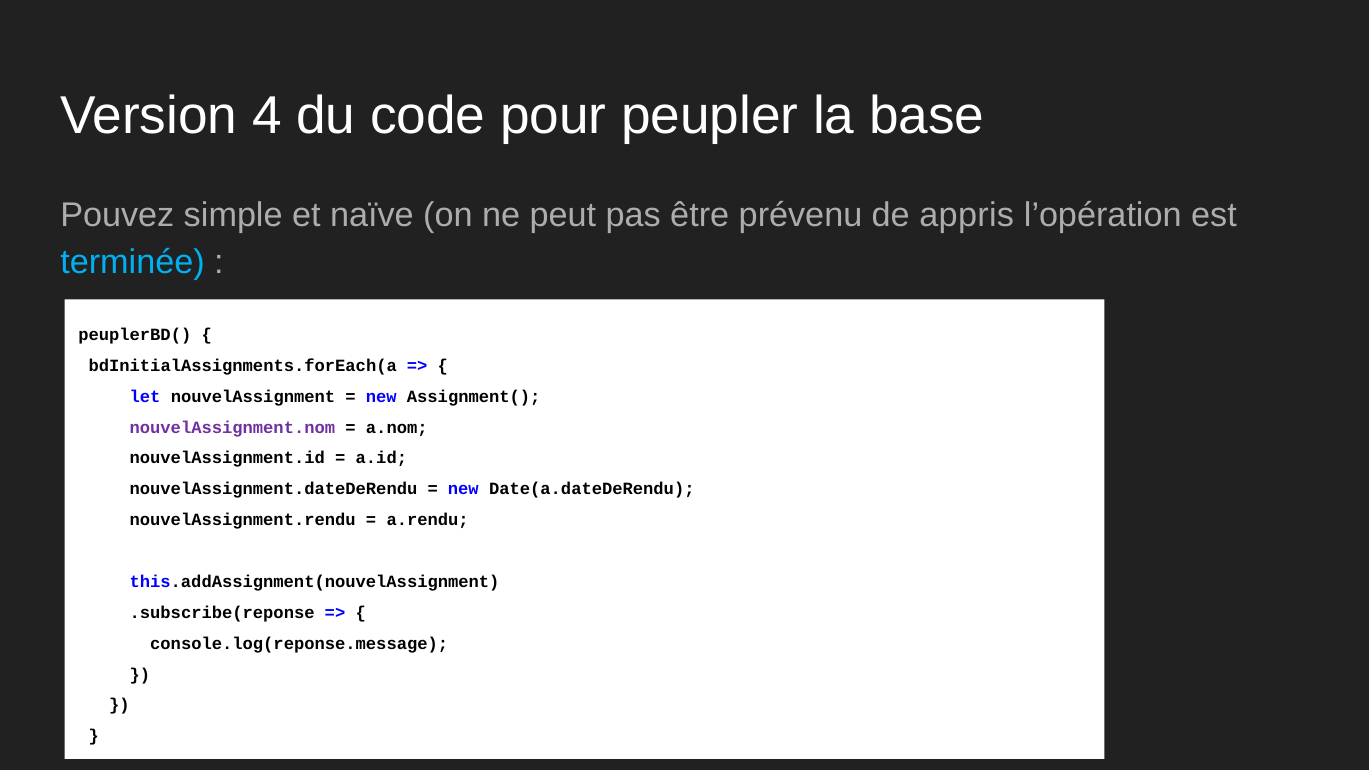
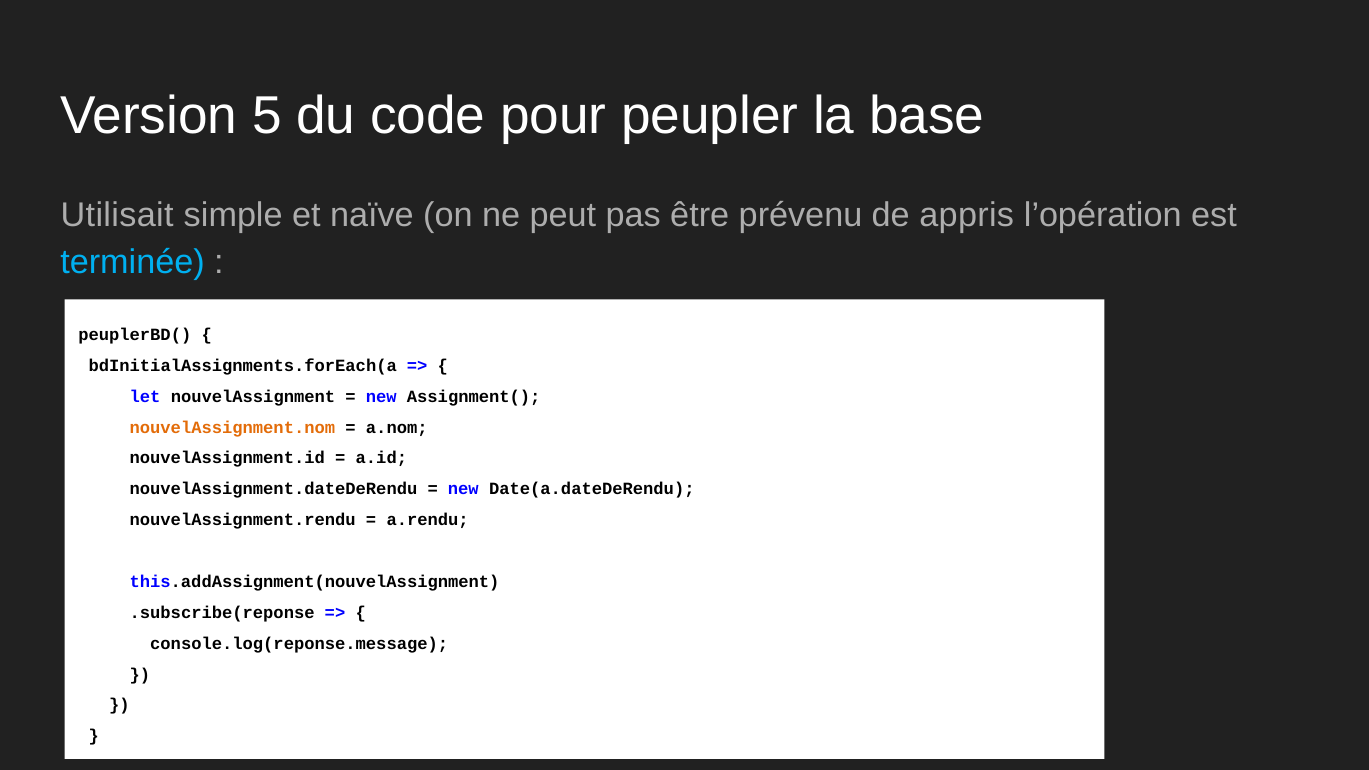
4: 4 -> 5 (267, 116)
Pouvez: Pouvez -> Utilisait (117, 215)
nouvelAssignment.nom colour: purple -> orange (232, 427)
